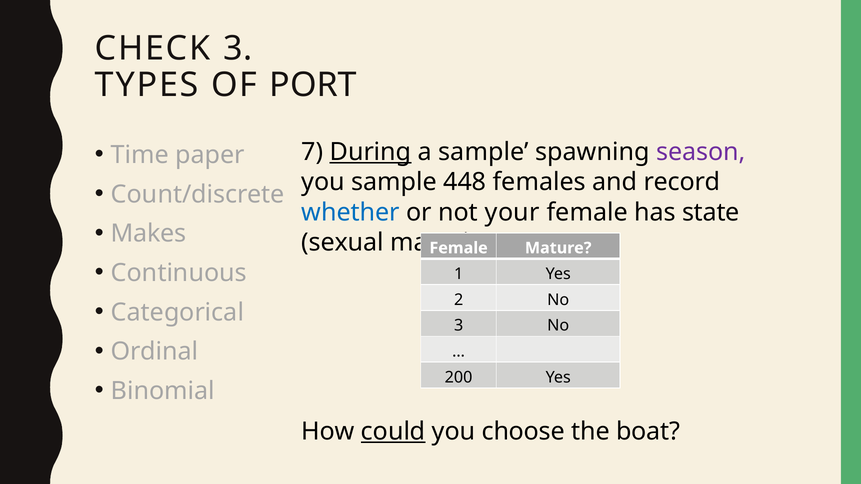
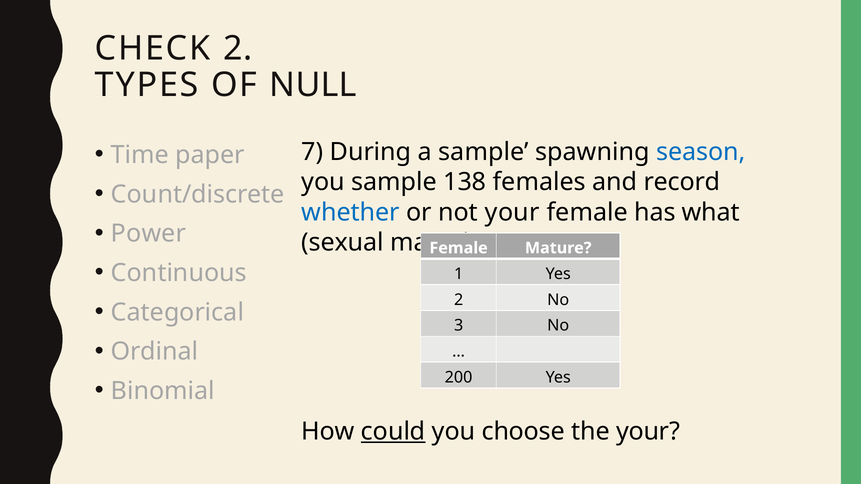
CHECK 3: 3 -> 2 (238, 48)
PORT: PORT -> NULL (313, 85)
During underline: present -> none (371, 152)
season colour: purple -> blue (701, 152)
448: 448 -> 138 (465, 182)
state: state -> what (711, 212)
Makes: Makes -> Power (148, 234)
the boat: boat -> your (648, 432)
